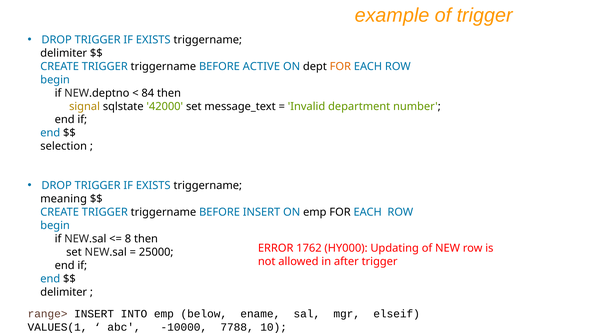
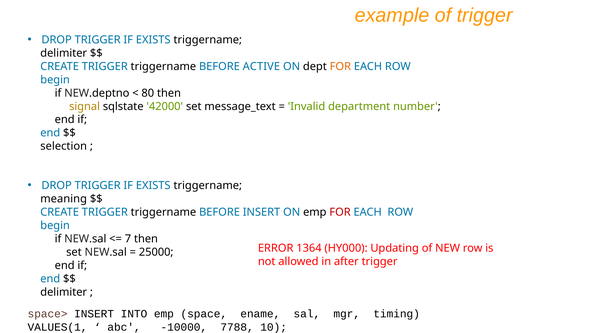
84: 84 -> 80 (148, 93)
FOR colour: black -> red (340, 212)
8: 8 -> 7 (128, 238)
1762: 1762 -> 1364 (309, 248)
range>: range> -> space> (48, 313)
below: below -> space (204, 313)
elseif: elseif -> timing (397, 313)
